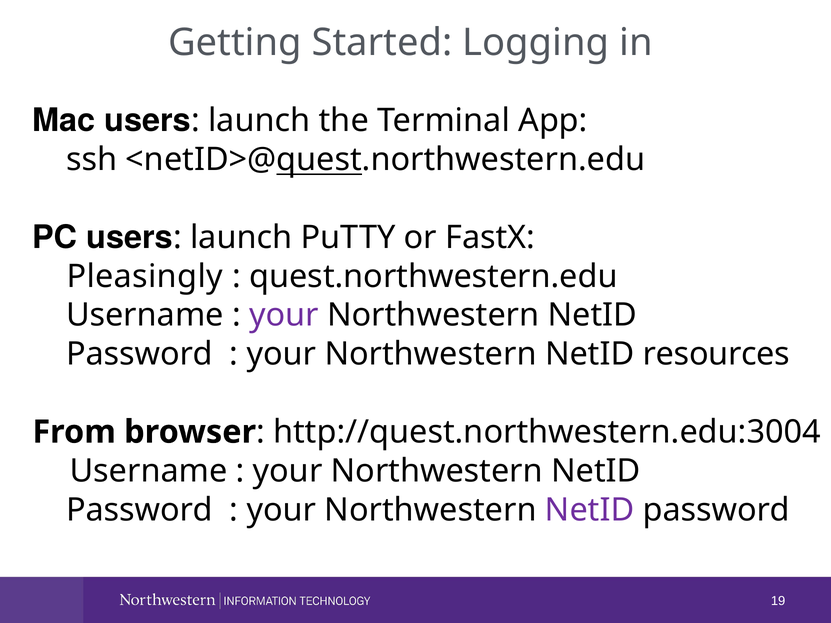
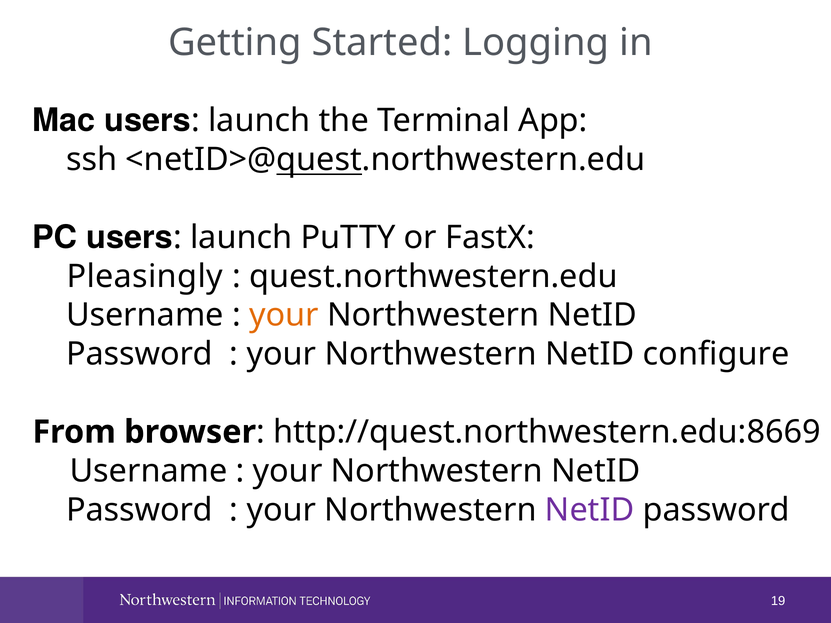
your colour: purple -> orange (284, 315)
resources: resources -> configure (716, 354)
http://quest.northwestern.edu:3004: http://quest.northwestern.edu:3004 -> http://quest.northwestern.edu:8669 (547, 432)
